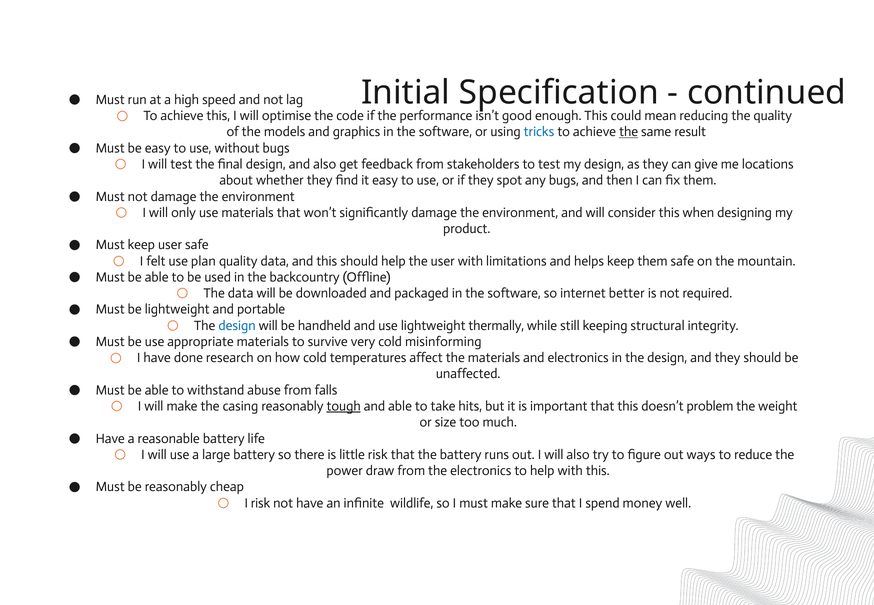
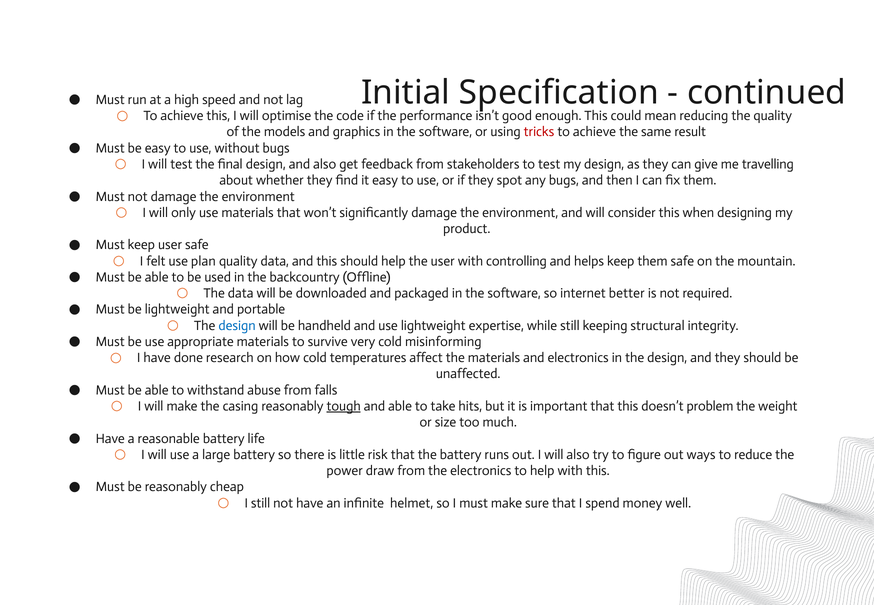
tricks colour: blue -> red (539, 132)
the underline: present -> none (629, 132)
locations: locations -> travelling (768, 164)
limitations: limitations -> controlling (516, 261)
thermally: thermally -> expertise (496, 326)
I risk: risk -> still (261, 503)
wildlife: wildlife -> helmet (412, 503)
